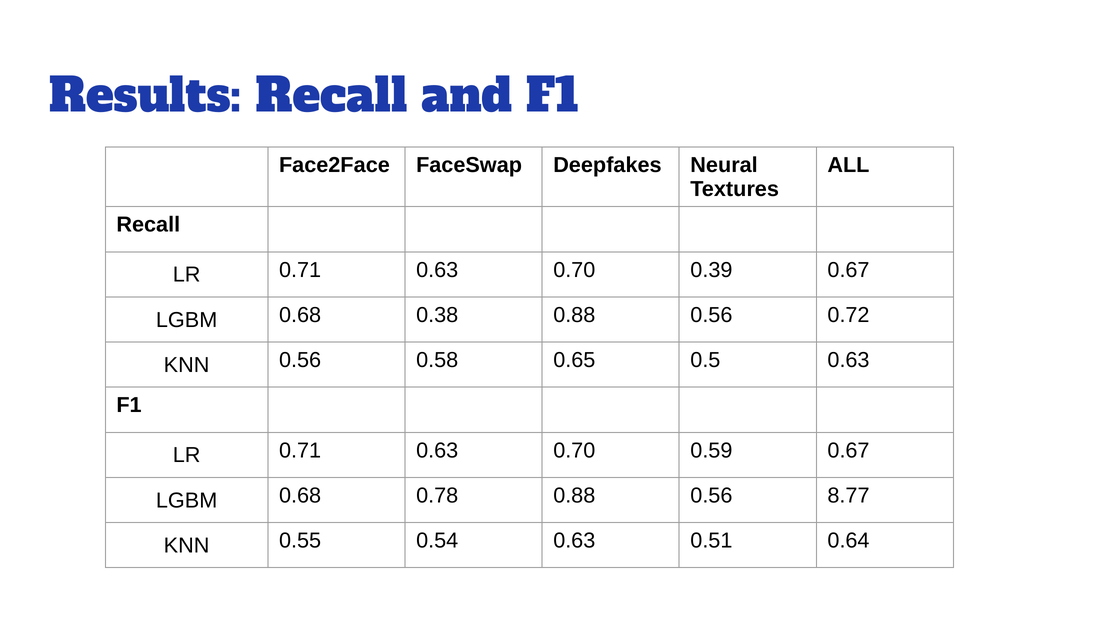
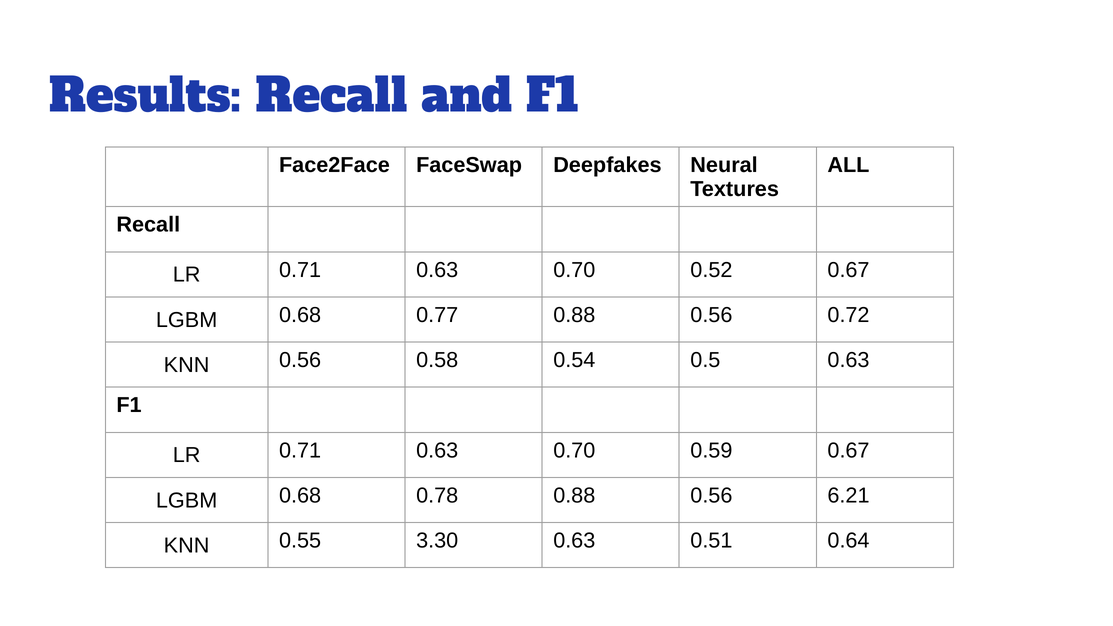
0.39: 0.39 -> 0.52 (711, 270)
0.38: 0.38 -> 0.77 (437, 315)
0.65: 0.65 -> 0.54 (574, 360)
8.77: 8.77 -> 6.21 (849, 496)
0.54: 0.54 -> 3.30 (437, 541)
